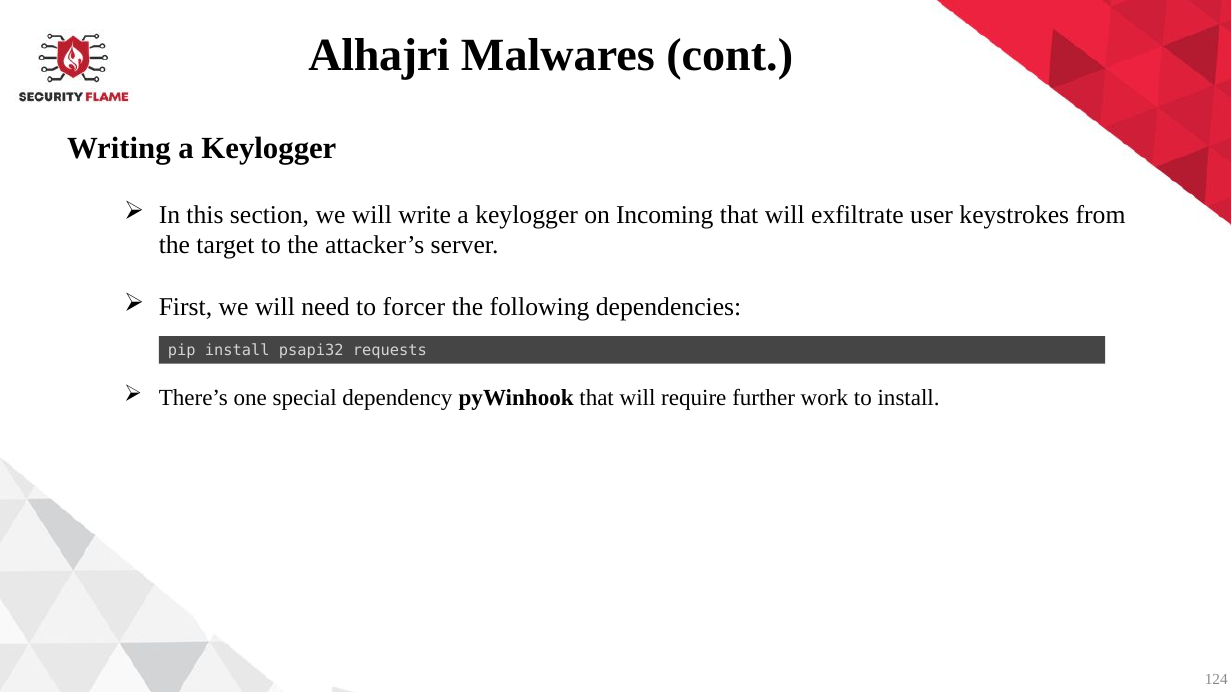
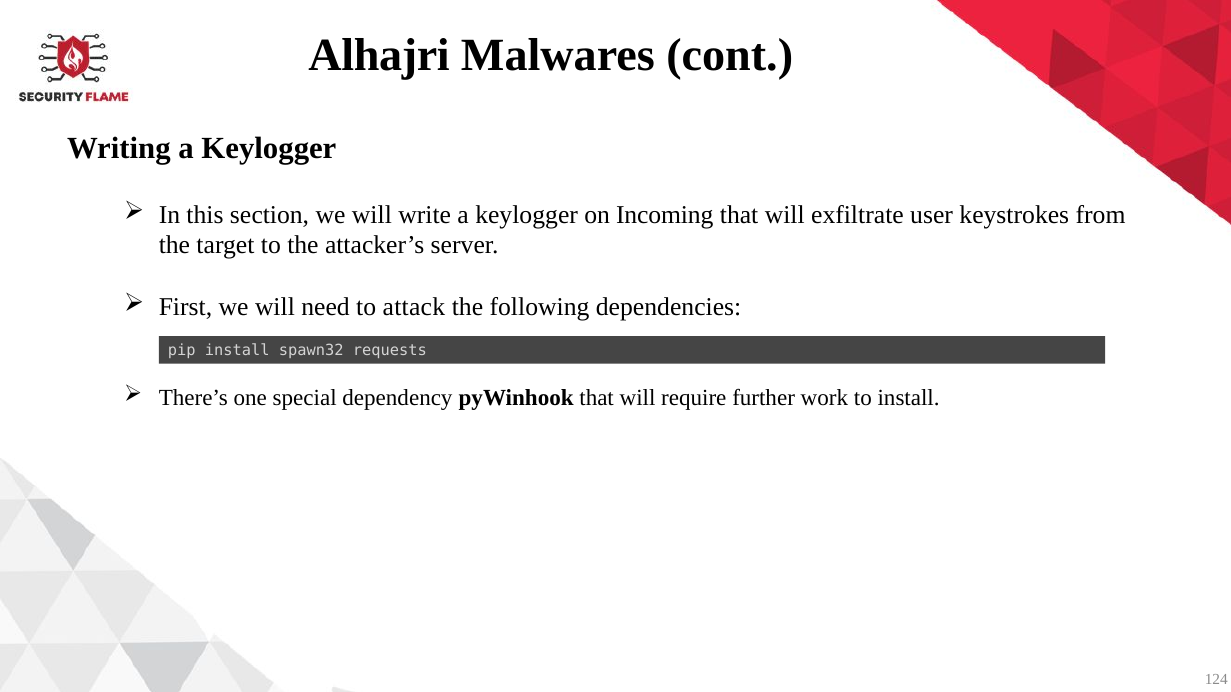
forcer: forcer -> attack (414, 307)
psapi32: psapi32 -> spawn32 (311, 351)
